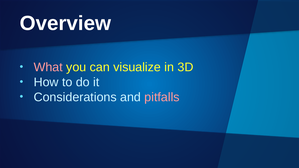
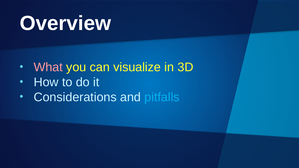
pitfalls colour: pink -> light blue (162, 97)
